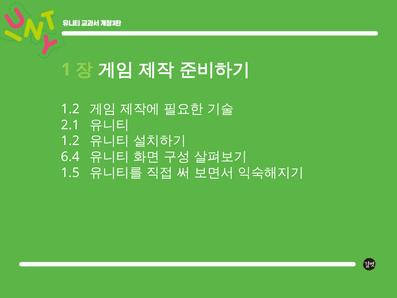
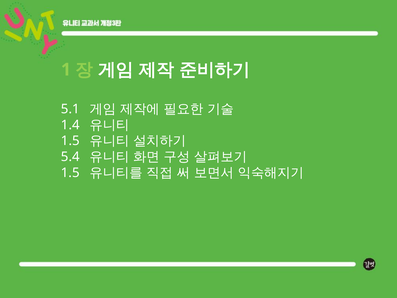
1.2: 1.2 -> 5.1 (70, 109)
2.1: 2.1 -> 1.4 (70, 125)
1.2: 1.2 -> 1.5 (70, 141)
6.4: 6.4 -> 5.4 (70, 157)
